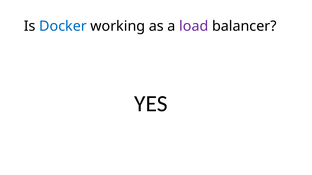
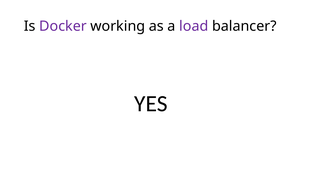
Docker colour: blue -> purple (63, 26)
